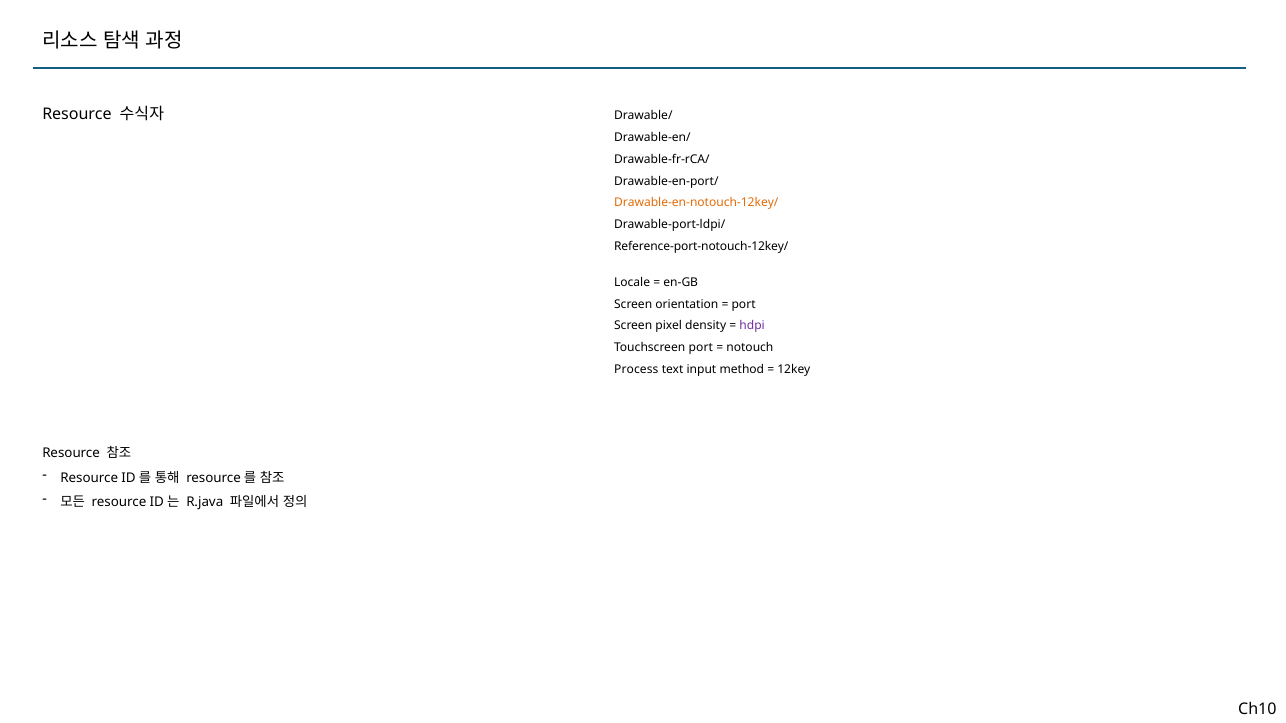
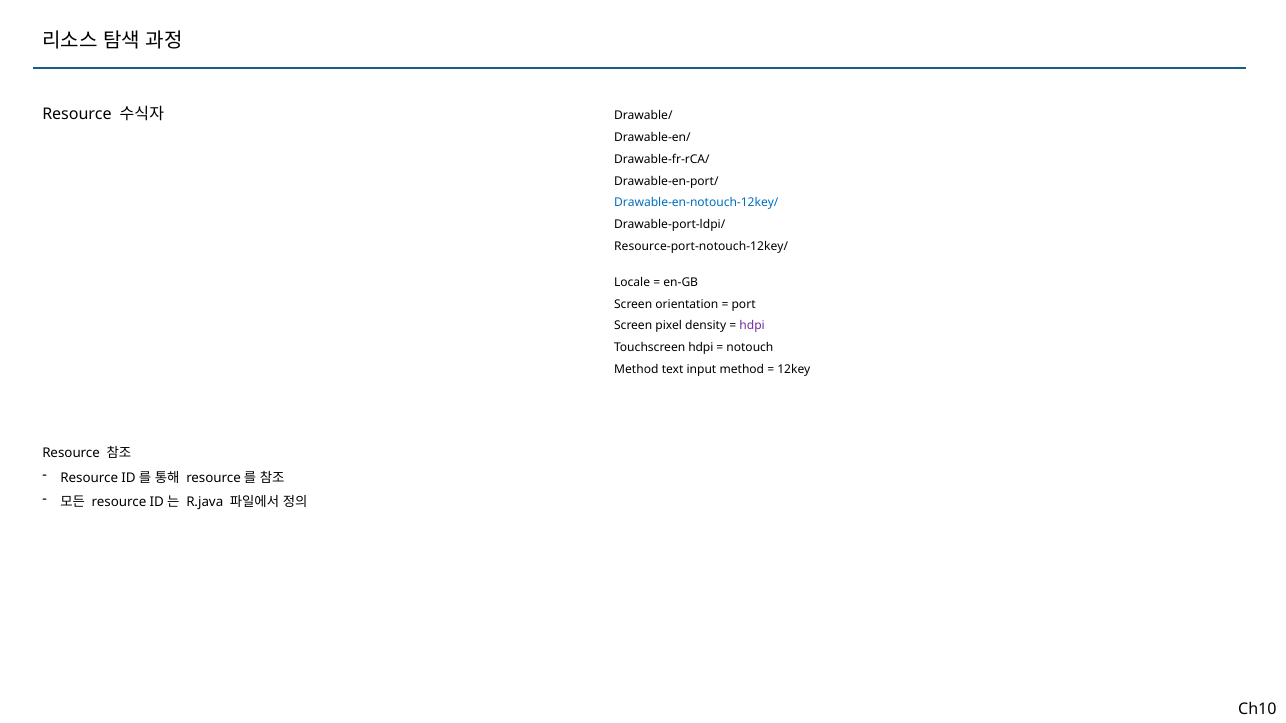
Drawable-en-notouch-12key/ colour: orange -> blue (696, 203)
Reference-port-notouch-12key/: Reference-port-notouch-12key/ -> Resource-port-notouch-12key/ (701, 247)
Touchscreen port: port -> hdpi (701, 348)
Process: Process -> Method (636, 370)
